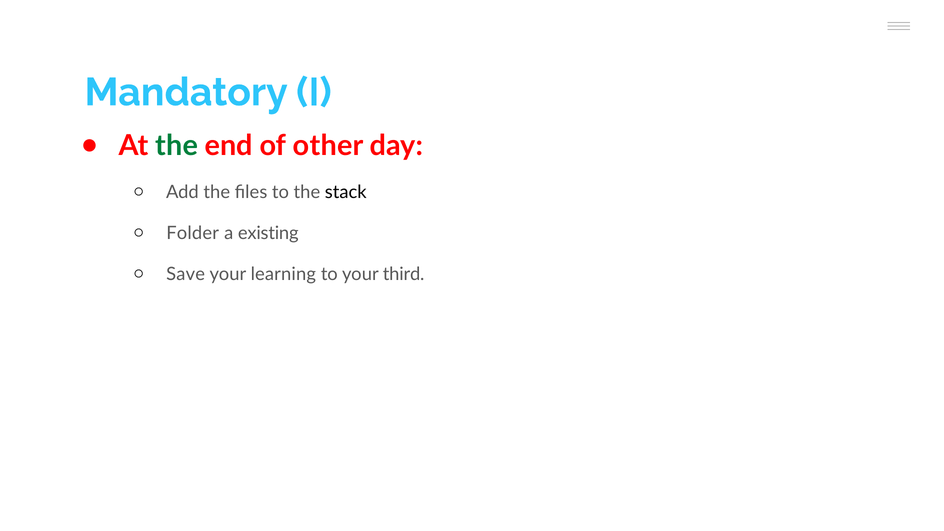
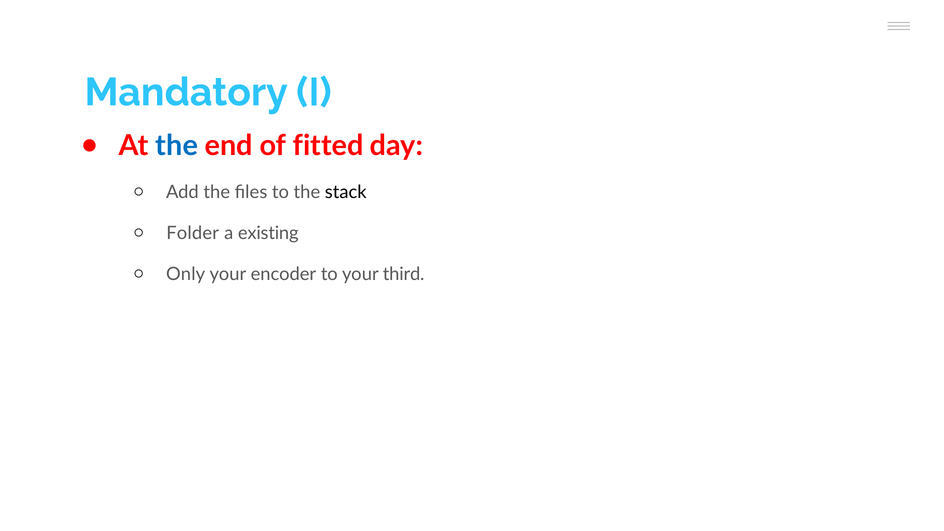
the colour: green -> blue (177, 146)
other: other -> fitted (328, 146)
Save: Save -> Only (186, 274)
learning: learning -> encoder (283, 274)
